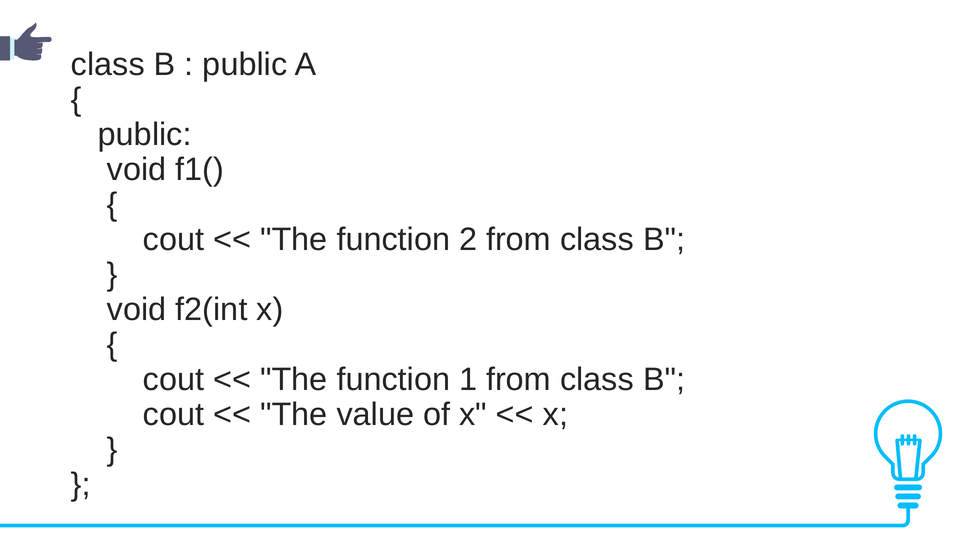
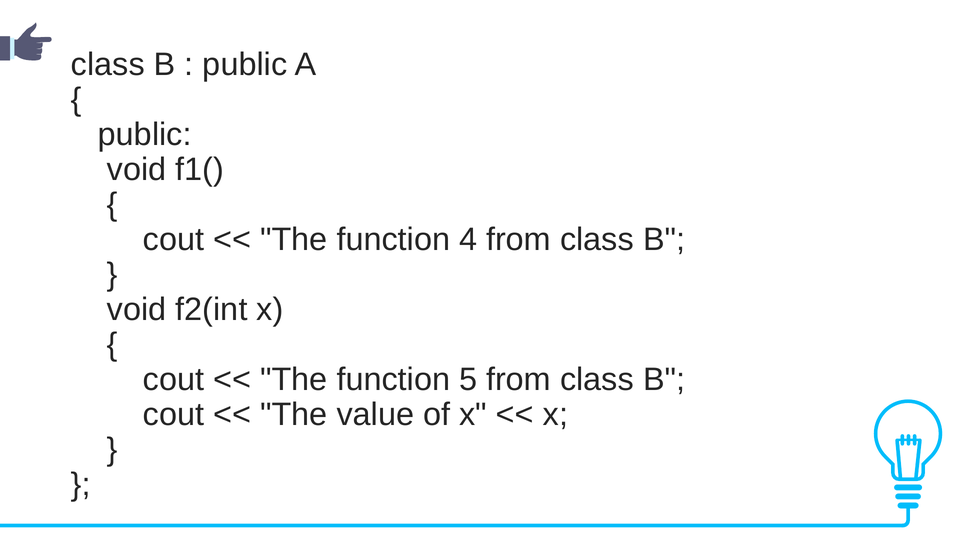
2: 2 -> 4 (468, 240)
1: 1 -> 5 (468, 380)
